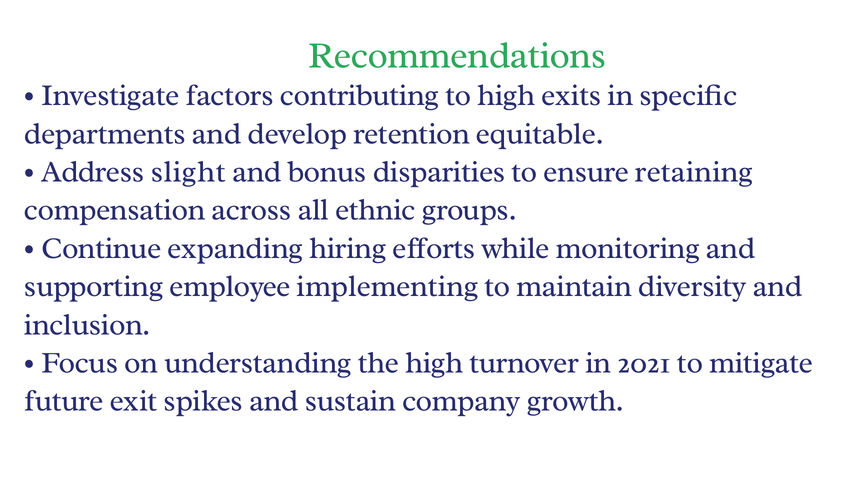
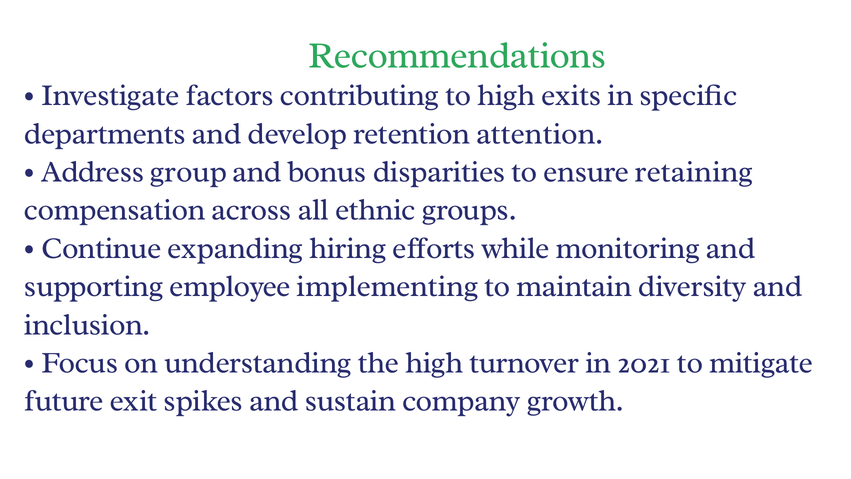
equitable: equitable -> attention (540, 133)
slight: slight -> group (188, 172)
